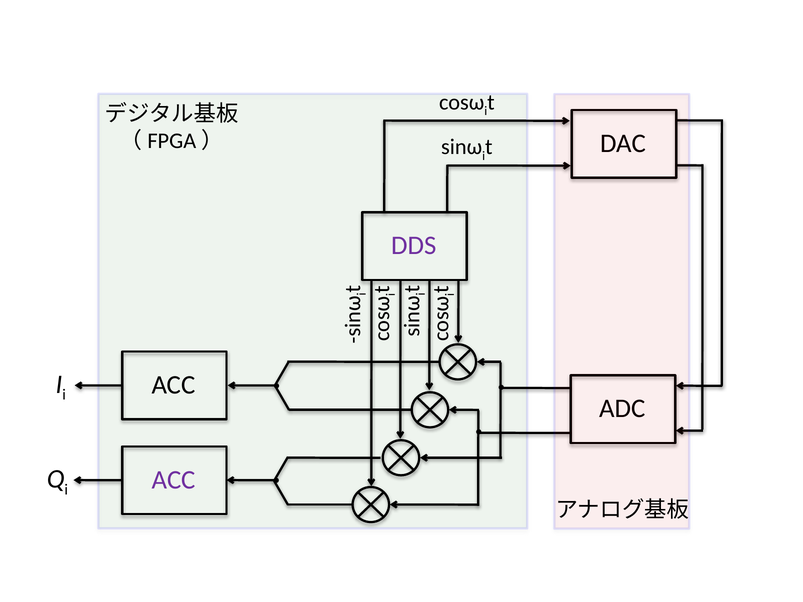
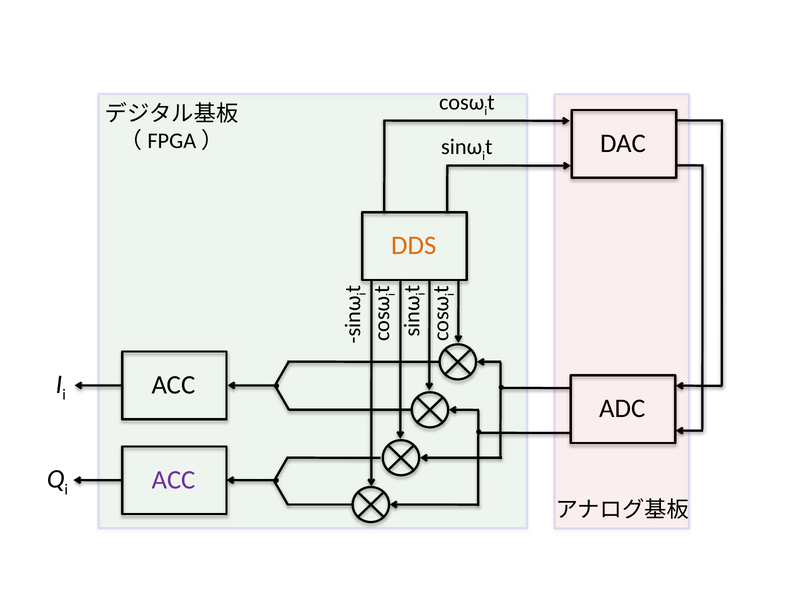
DDS colour: purple -> orange (414, 246)
